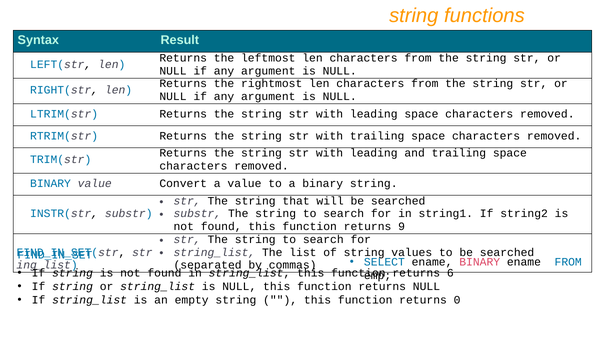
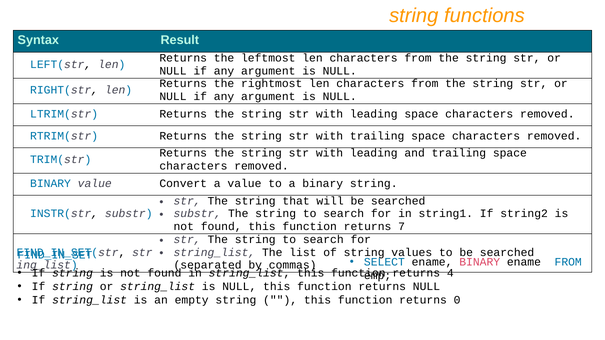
9: 9 -> 7 (402, 227)
6: 6 -> 4 (450, 273)
